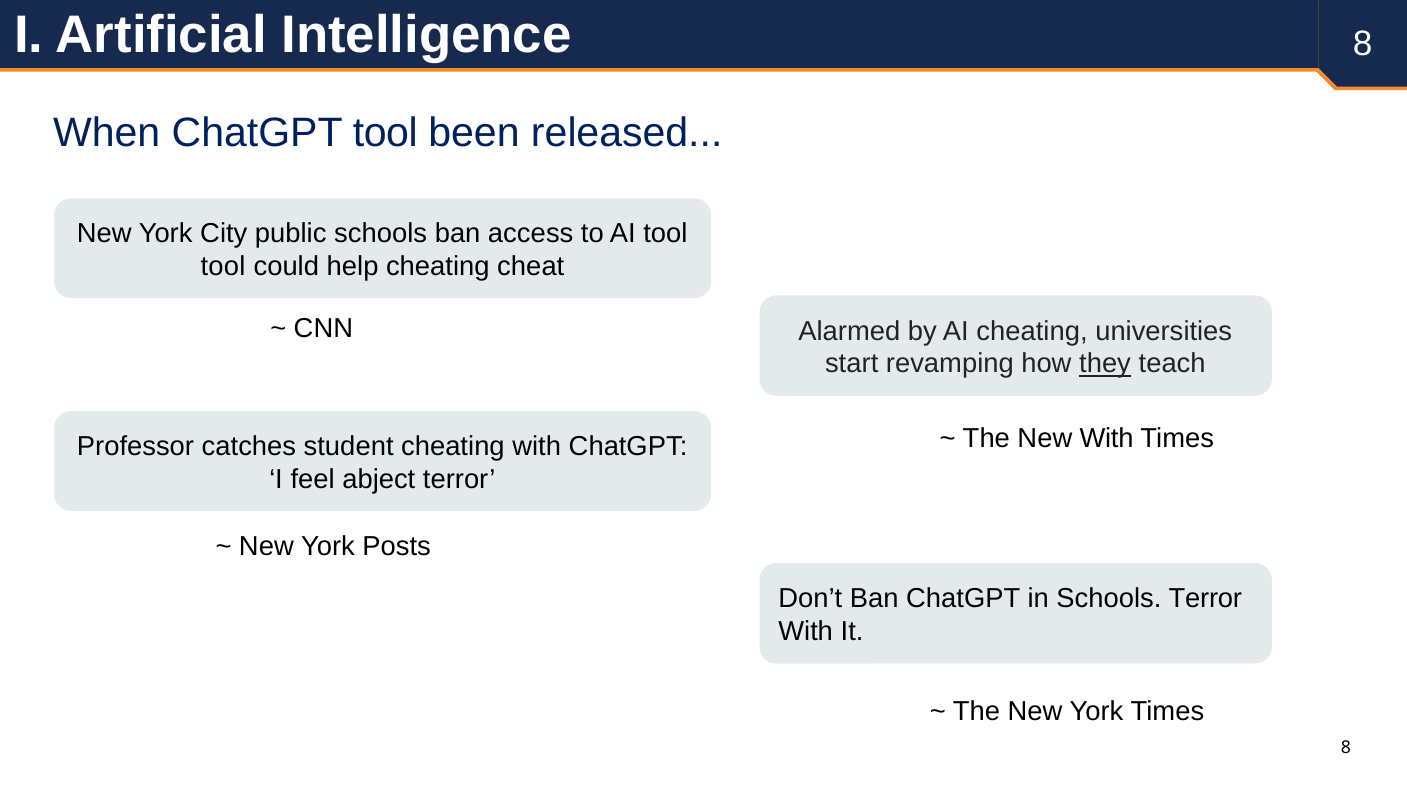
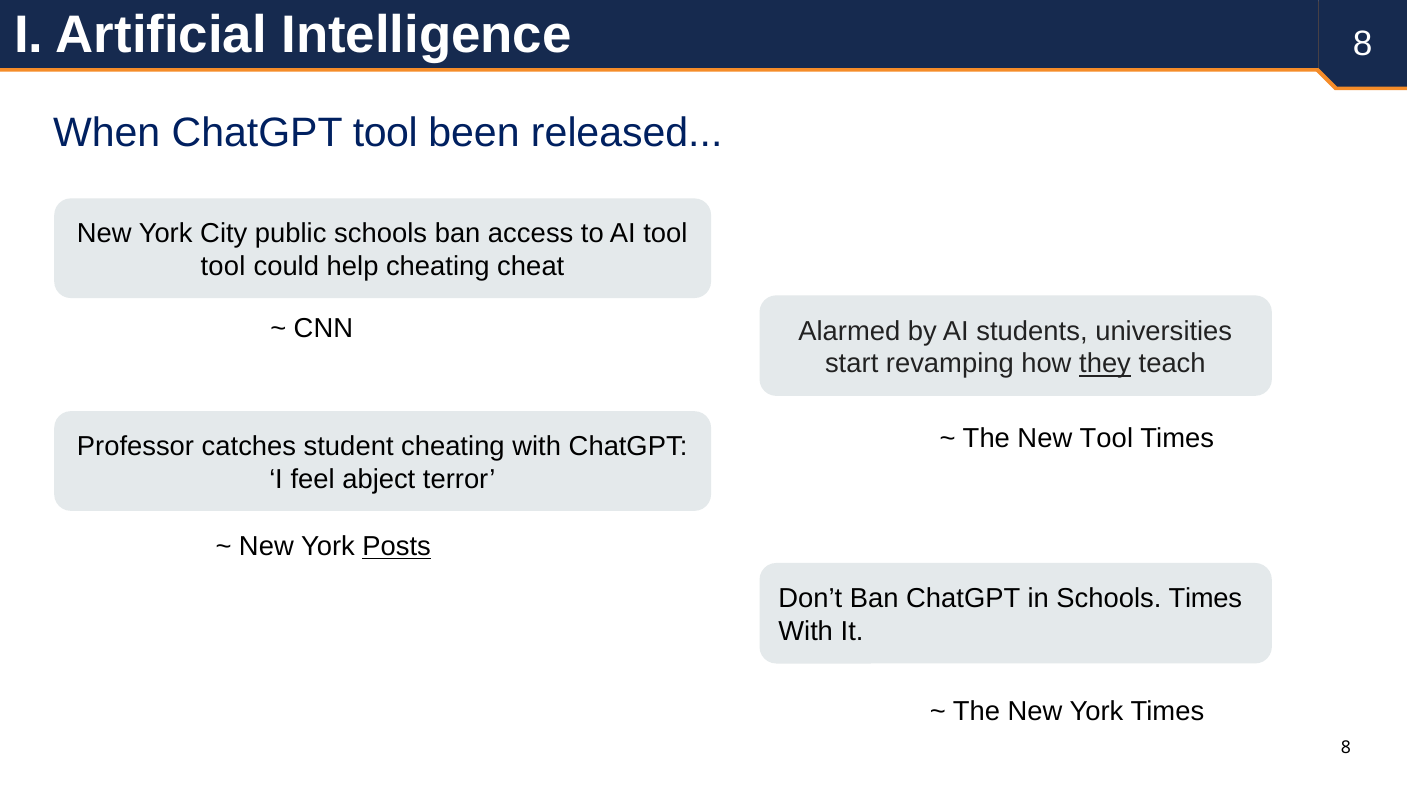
AI cheating: cheating -> students (1032, 331)
New With: With -> Tool (1106, 439)
Posts underline: none -> present (397, 546)
Schools Terror: Terror -> Times (1205, 598)
